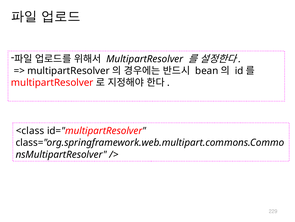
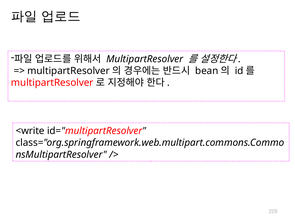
<class: <class -> <write (30, 130)
